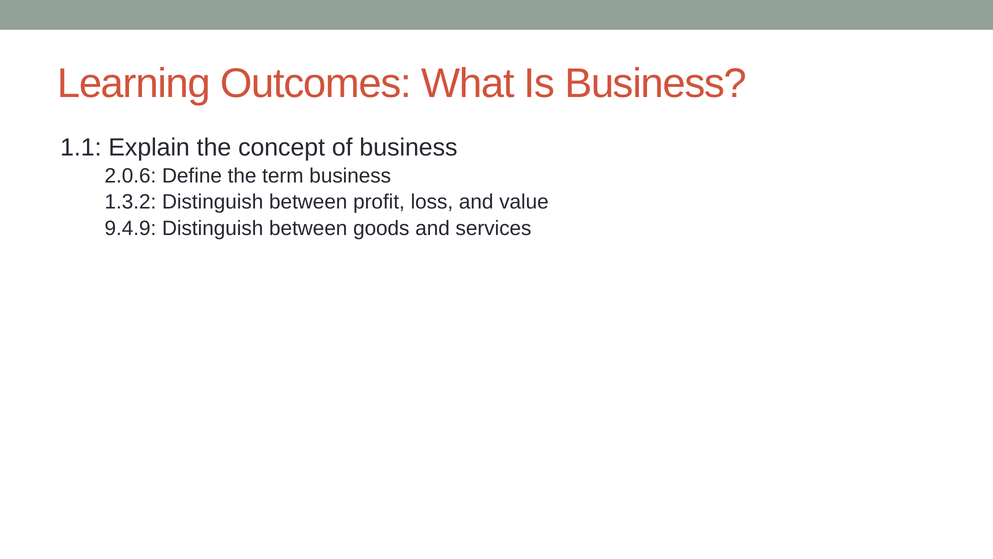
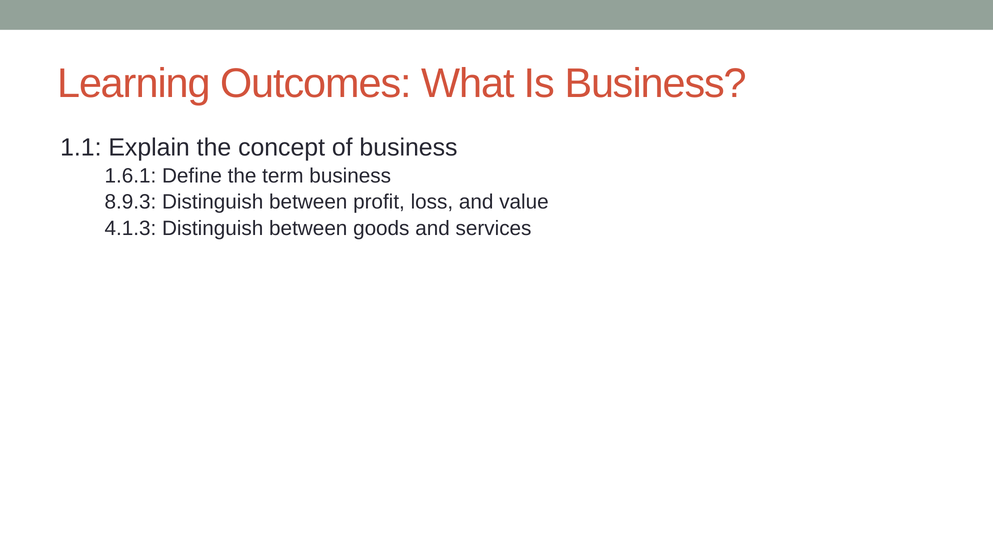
2.0.6: 2.0.6 -> 1.6.1 (130, 176)
1.3.2: 1.3.2 -> 8.9.3 (130, 202)
9.4.9: 9.4.9 -> 4.1.3 (130, 228)
